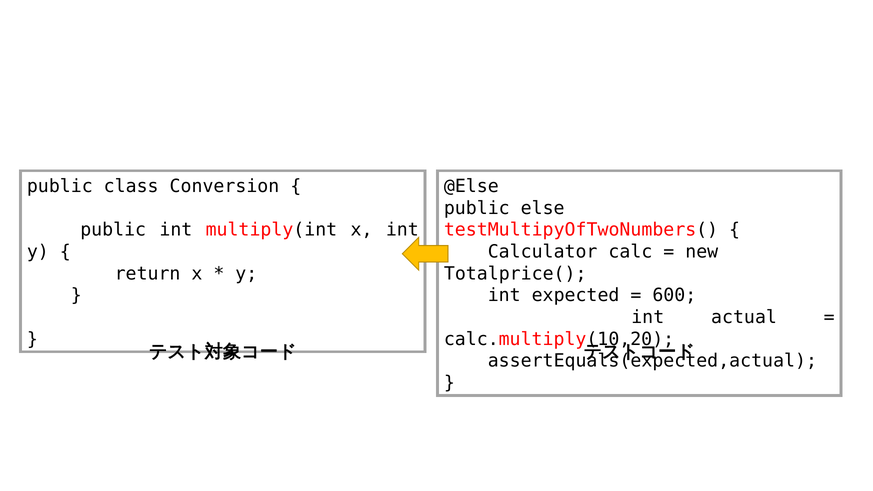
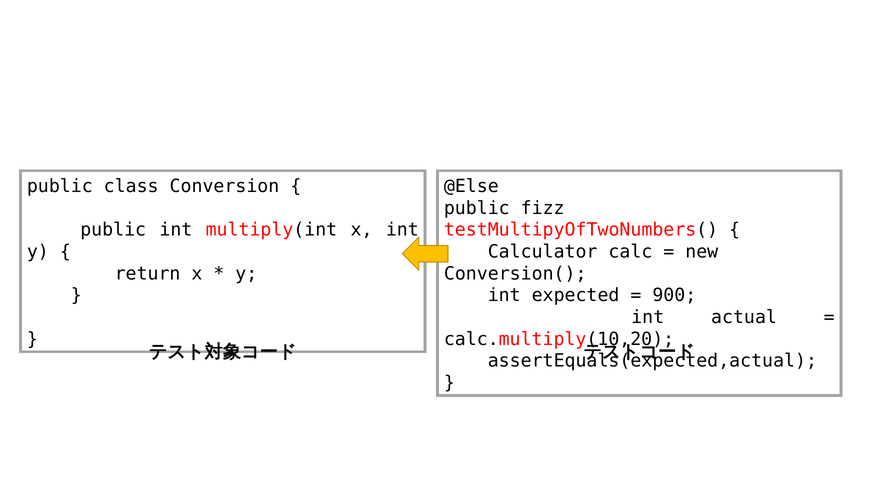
else: else -> fizz (543, 208)
Totalprice(: Totalprice( -> Conversion( (515, 274)
600: 600 -> 900 (674, 295)
